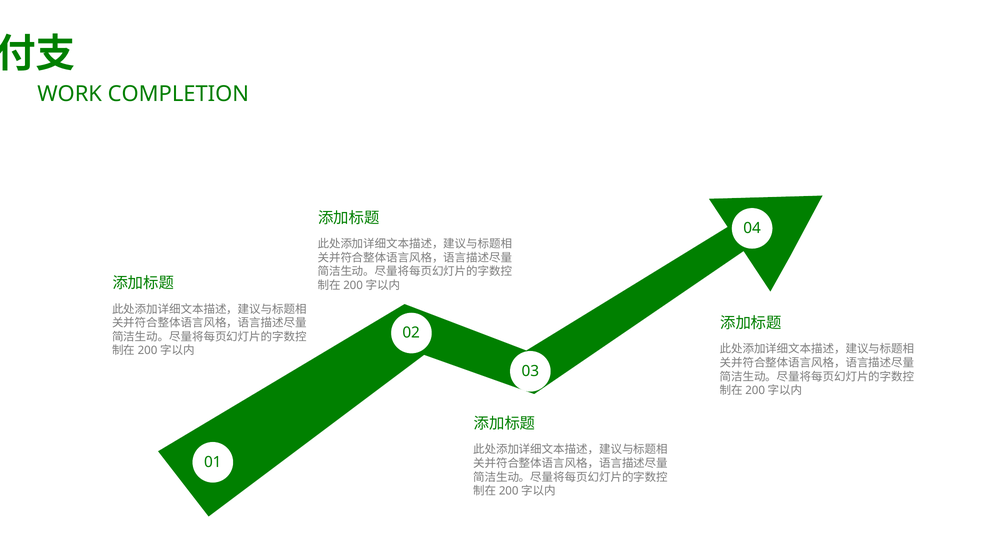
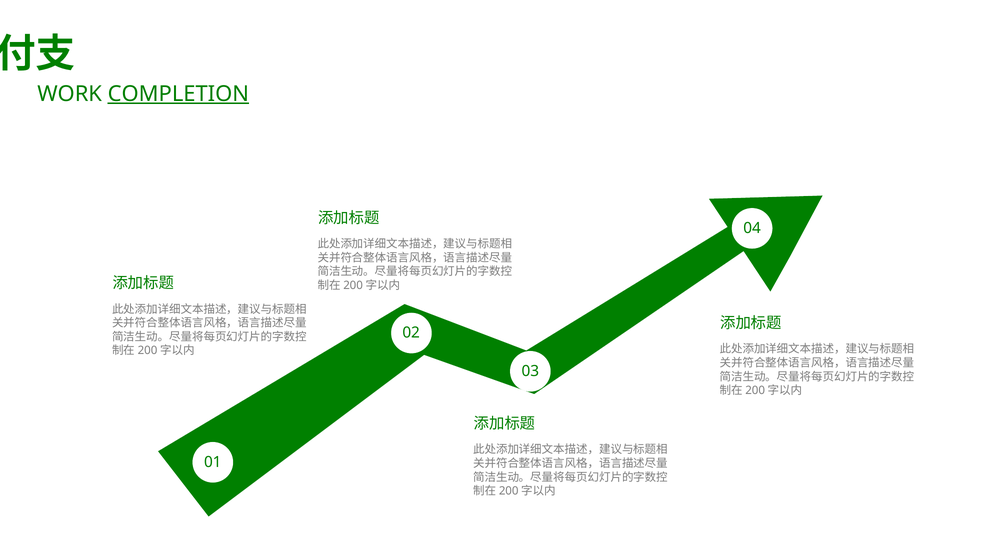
COMPLETION underline: none -> present (178, 94)
